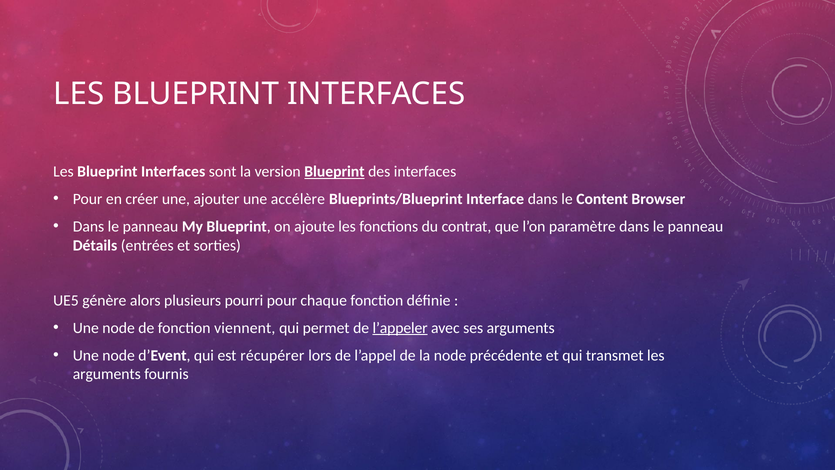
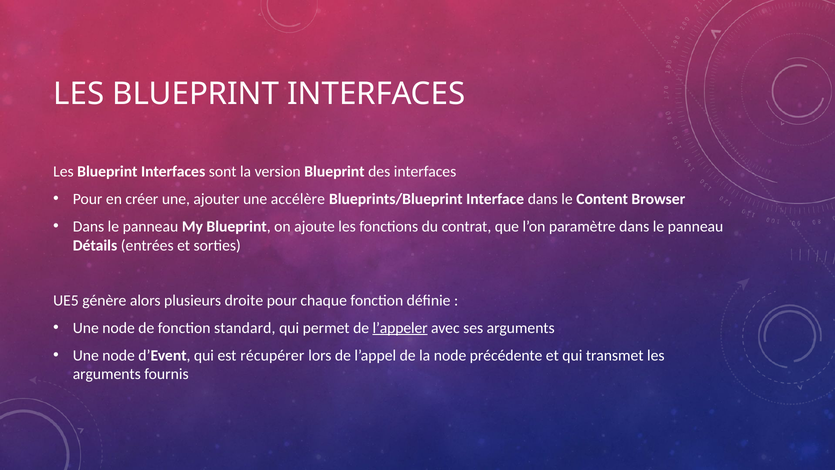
Blueprint underline: present -> none (335, 171)
pourri: pourri -> droite (244, 300)
viennent: viennent -> standard (245, 328)
